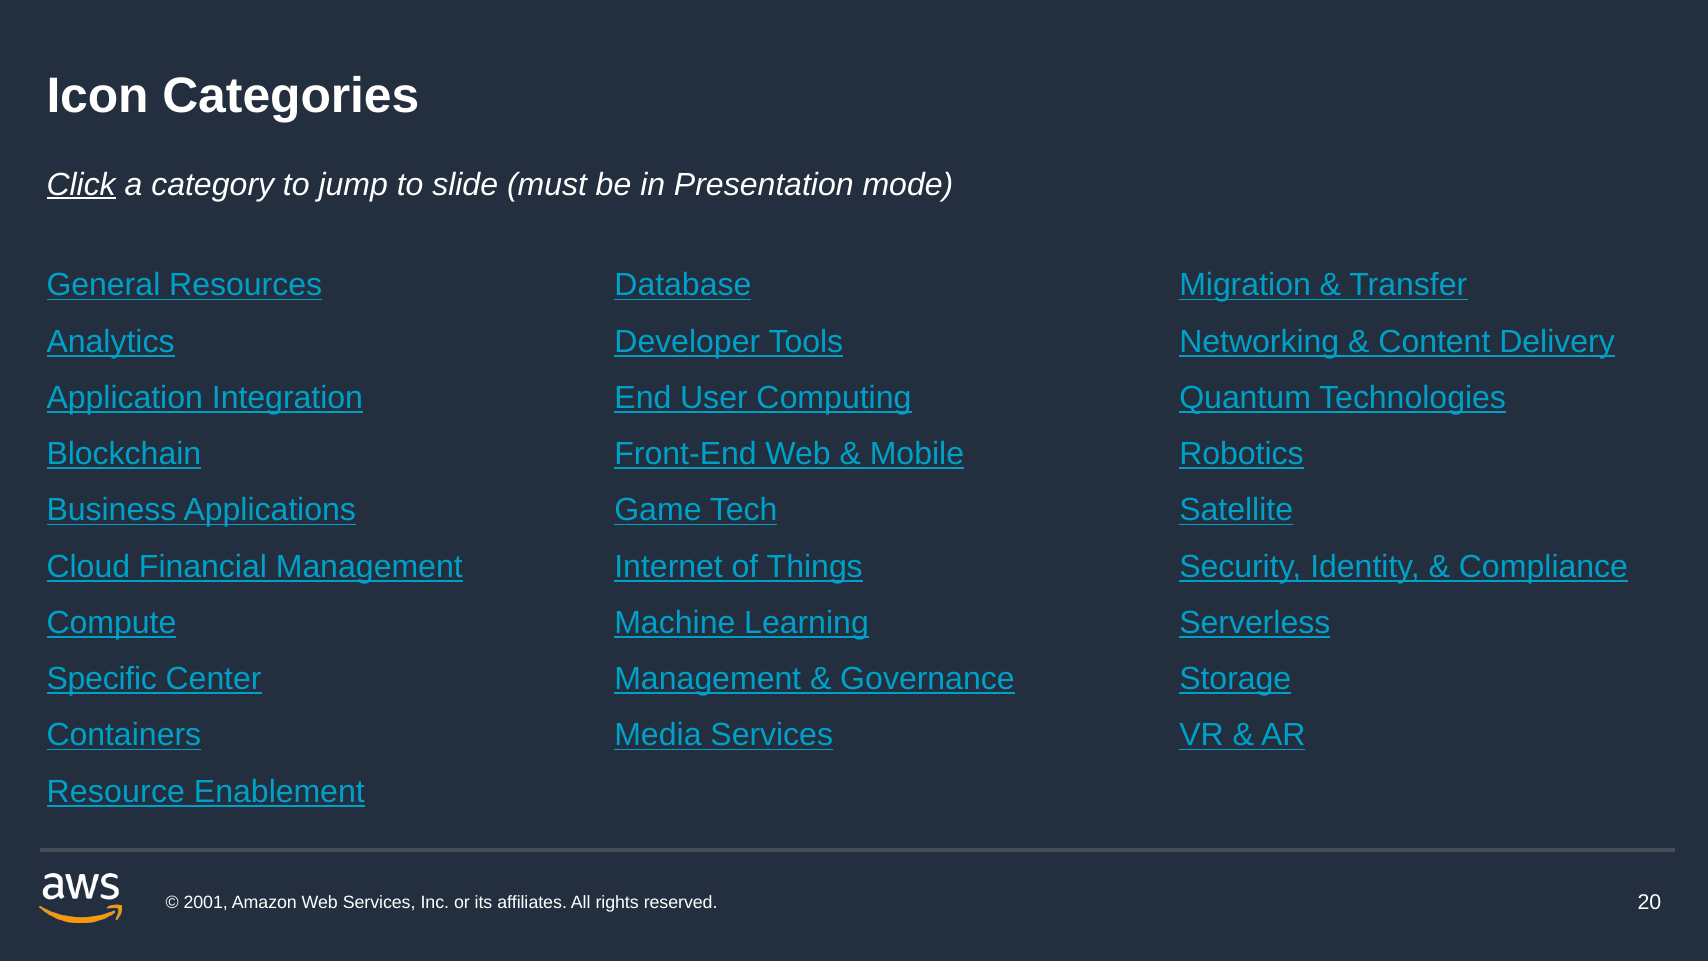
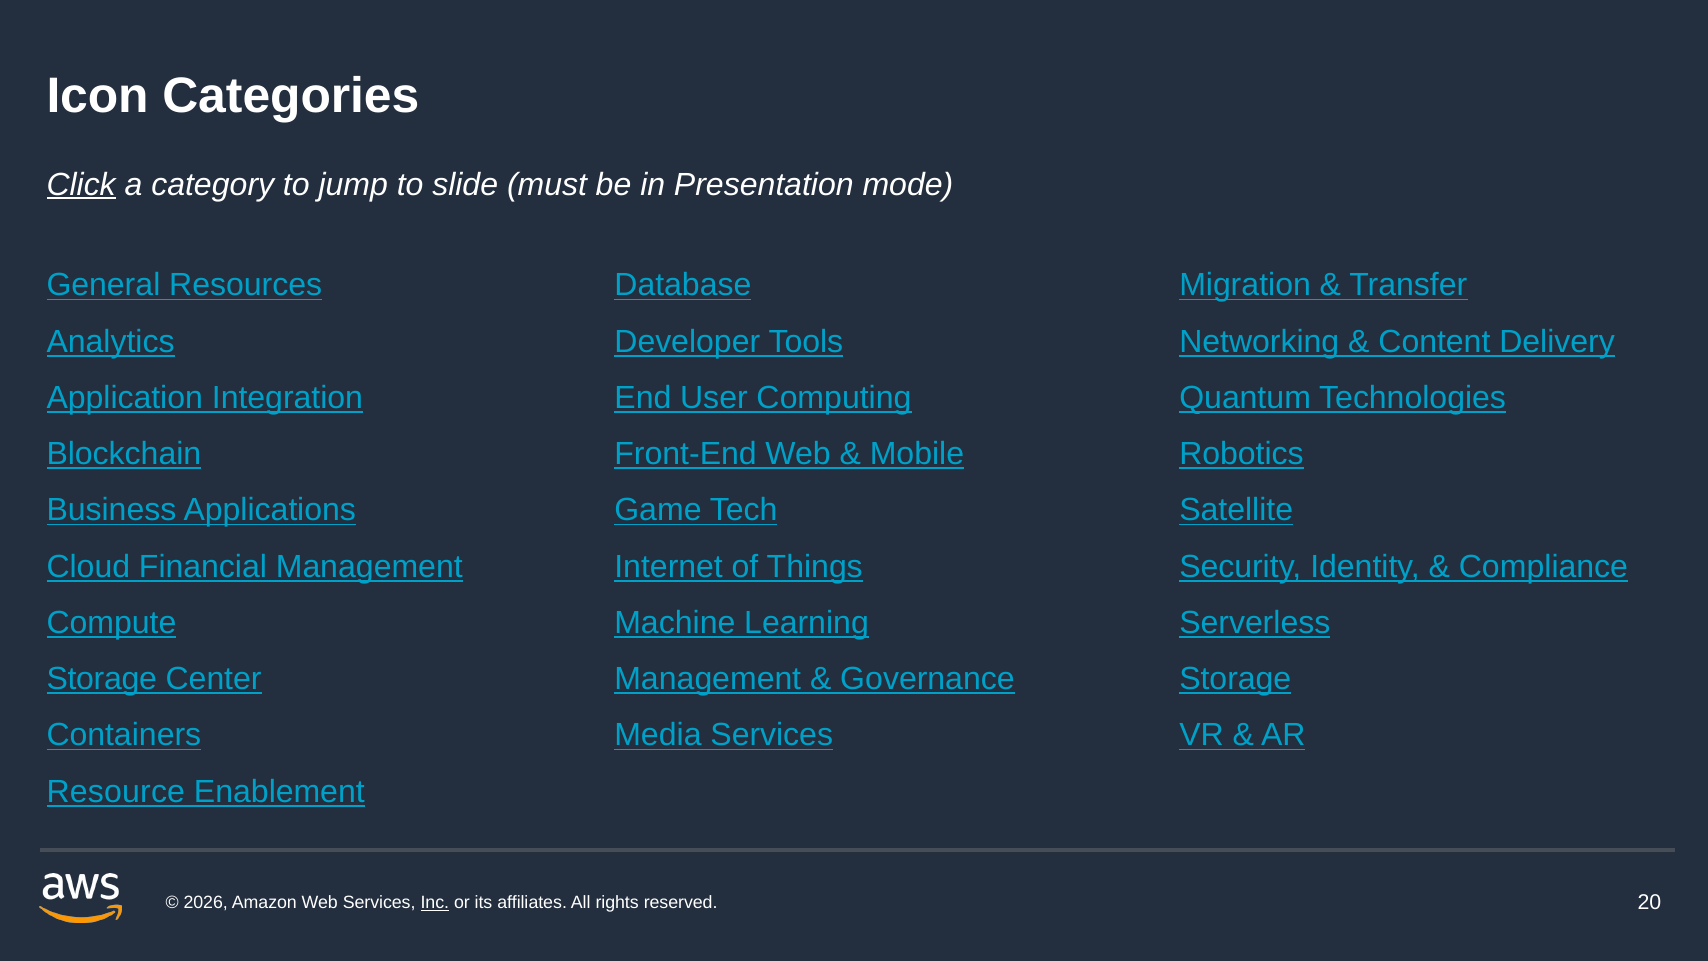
Specific: Specific -> Storage (102, 679)
2001: 2001 -> 2026 (206, 902)
Inc underline: none -> present (435, 902)
